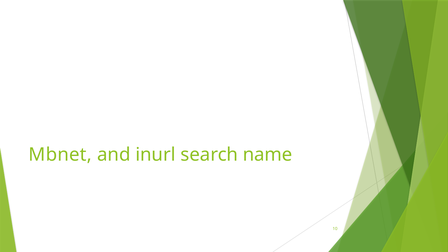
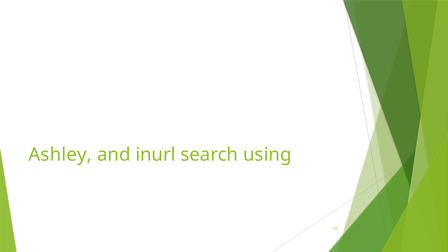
Mbnet: Mbnet -> Ashley (60, 155)
name: name -> using (267, 155)
